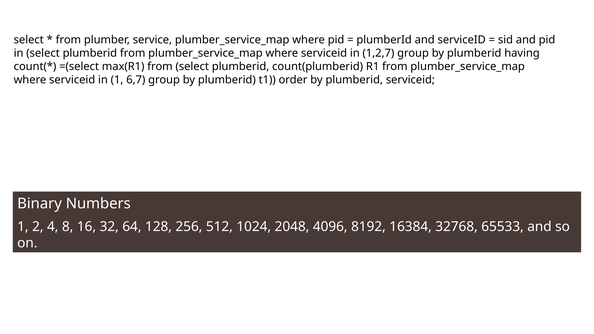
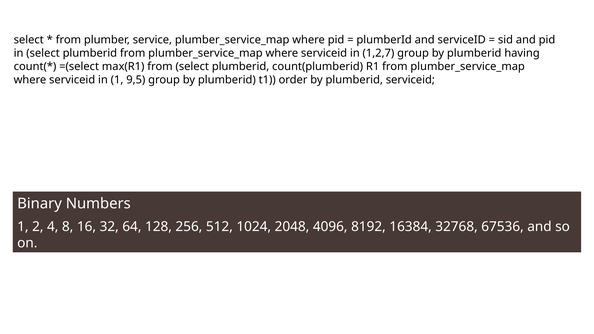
6,7: 6,7 -> 9,5 (136, 80)
65533: 65533 -> 67536 (503, 227)
